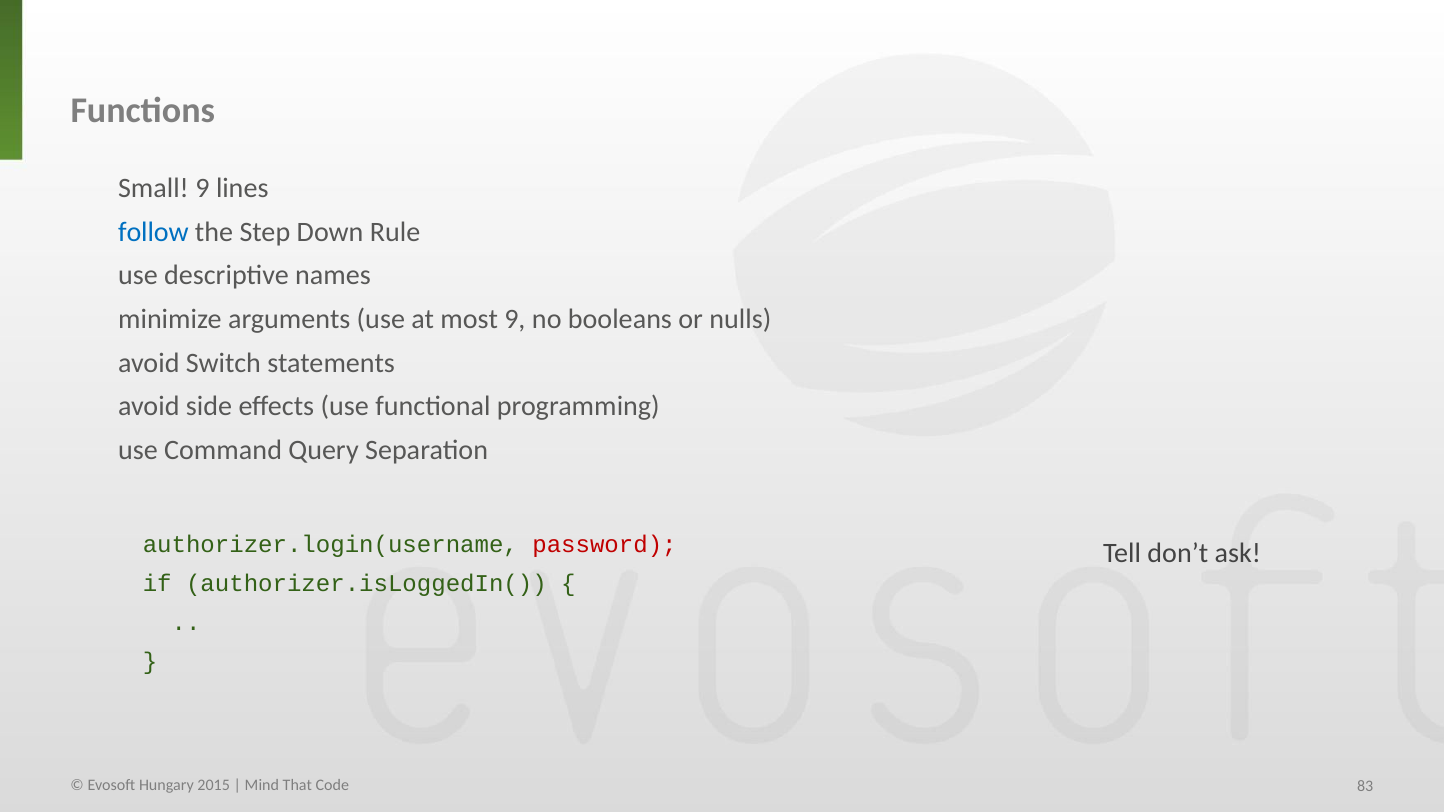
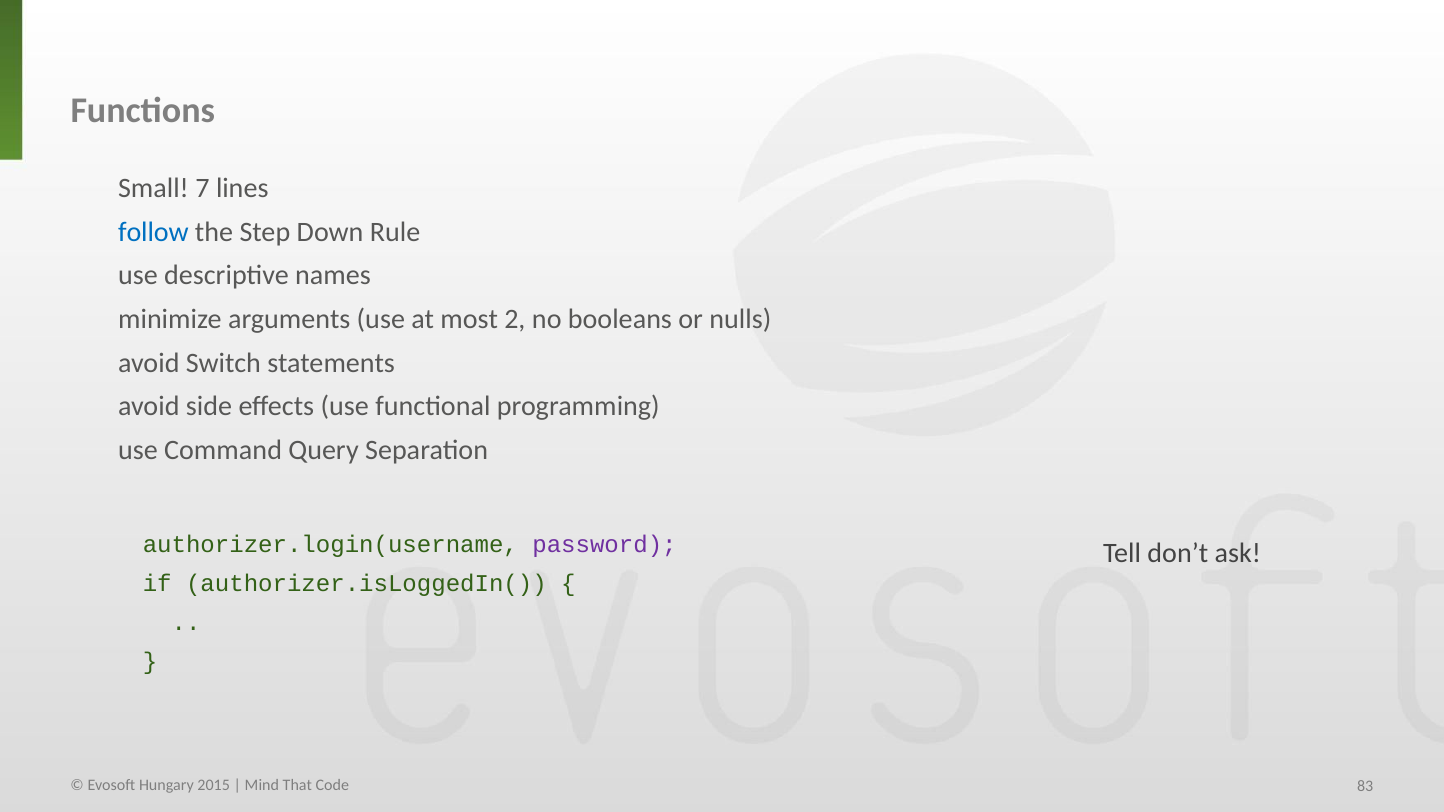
Small 9: 9 -> 7 (202, 188)
most 9: 9 -> 2 (515, 319)
password colour: red -> purple (604, 545)
